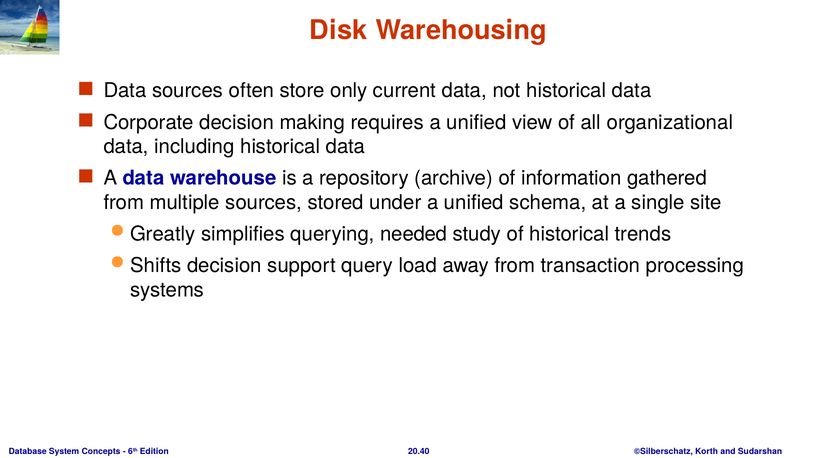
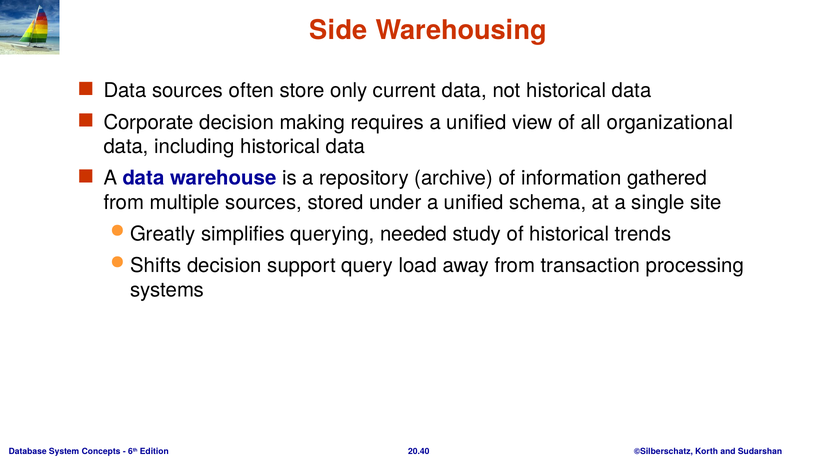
Disk: Disk -> Side (338, 30)
